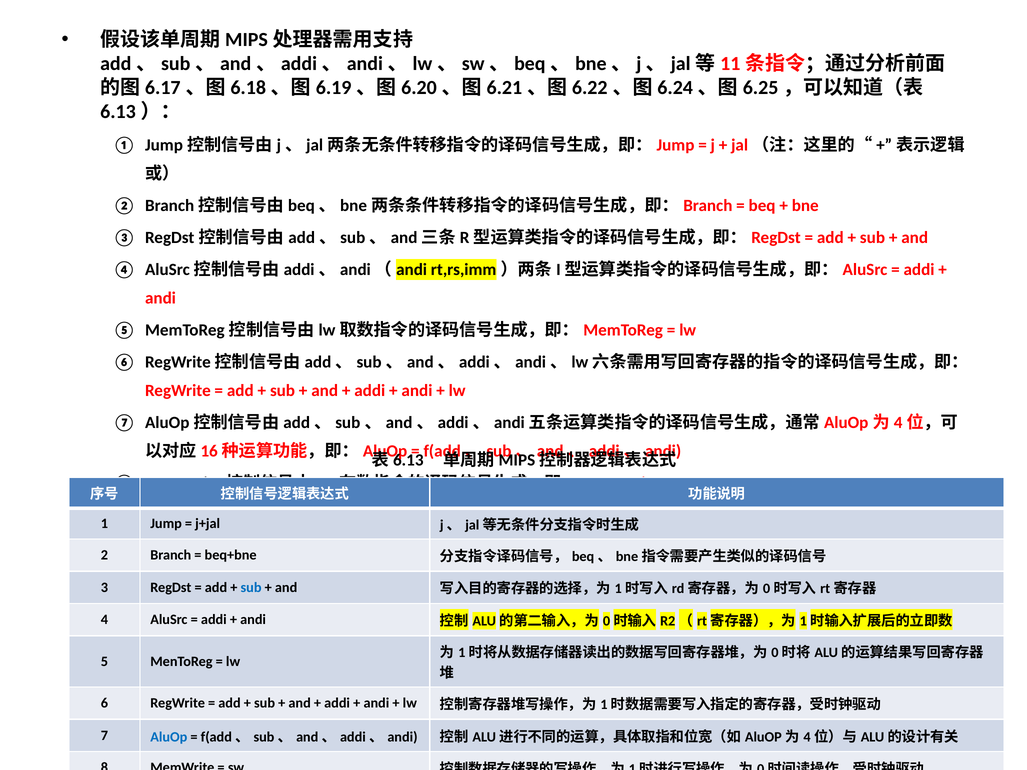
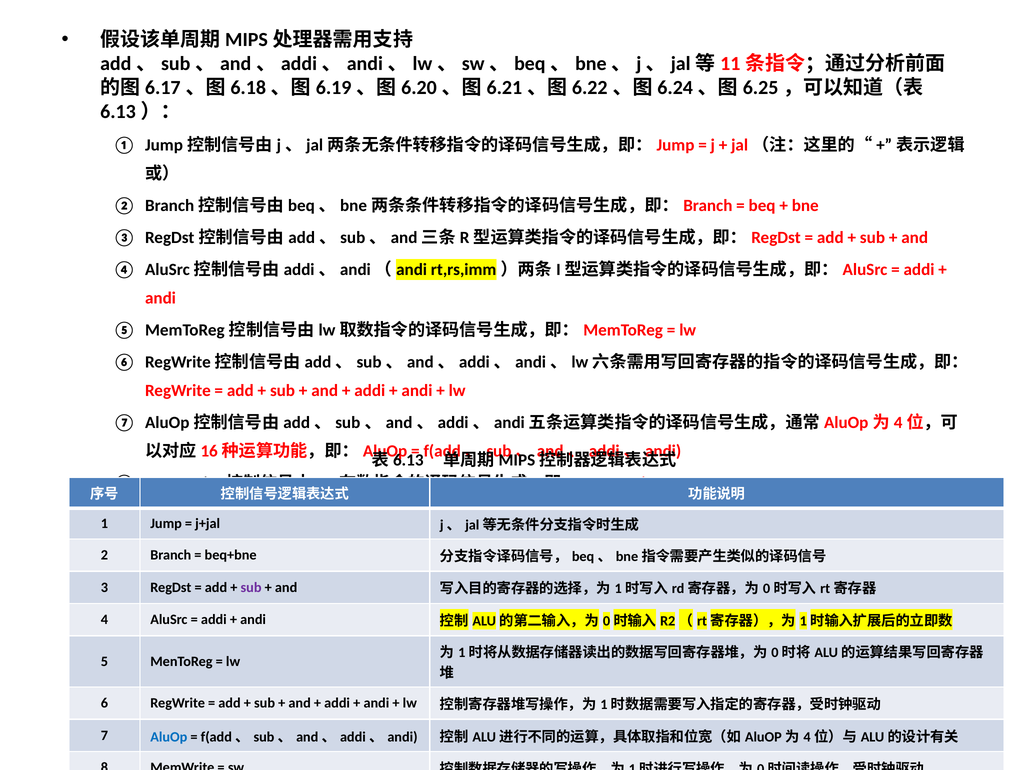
sub colour: blue -> purple (251, 588)
